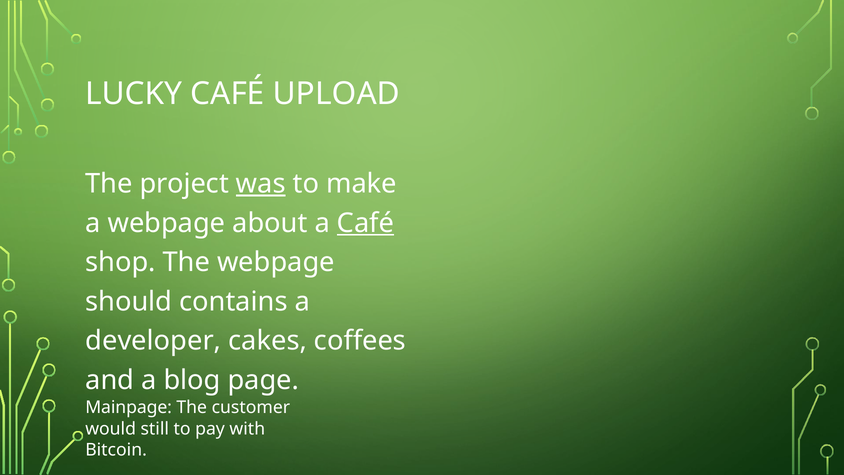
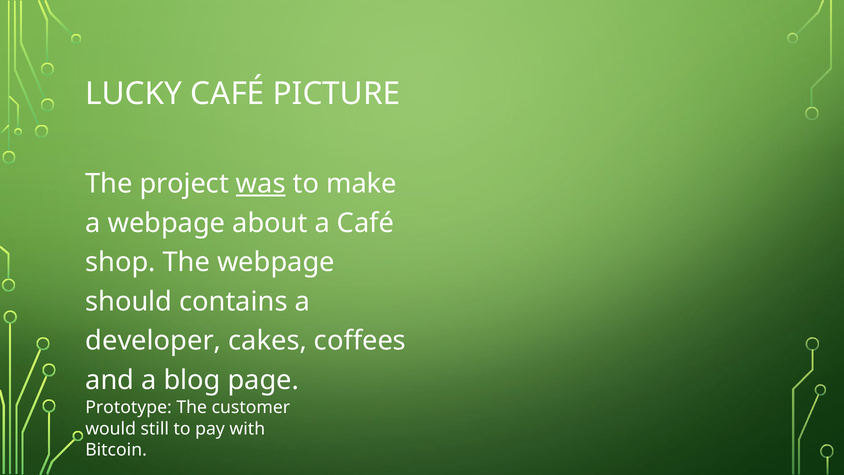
UPLOAD: UPLOAD -> PICTURE (337, 94)
Café underline: present -> none (365, 223)
Mainpage: Mainpage -> Prototype (129, 407)
